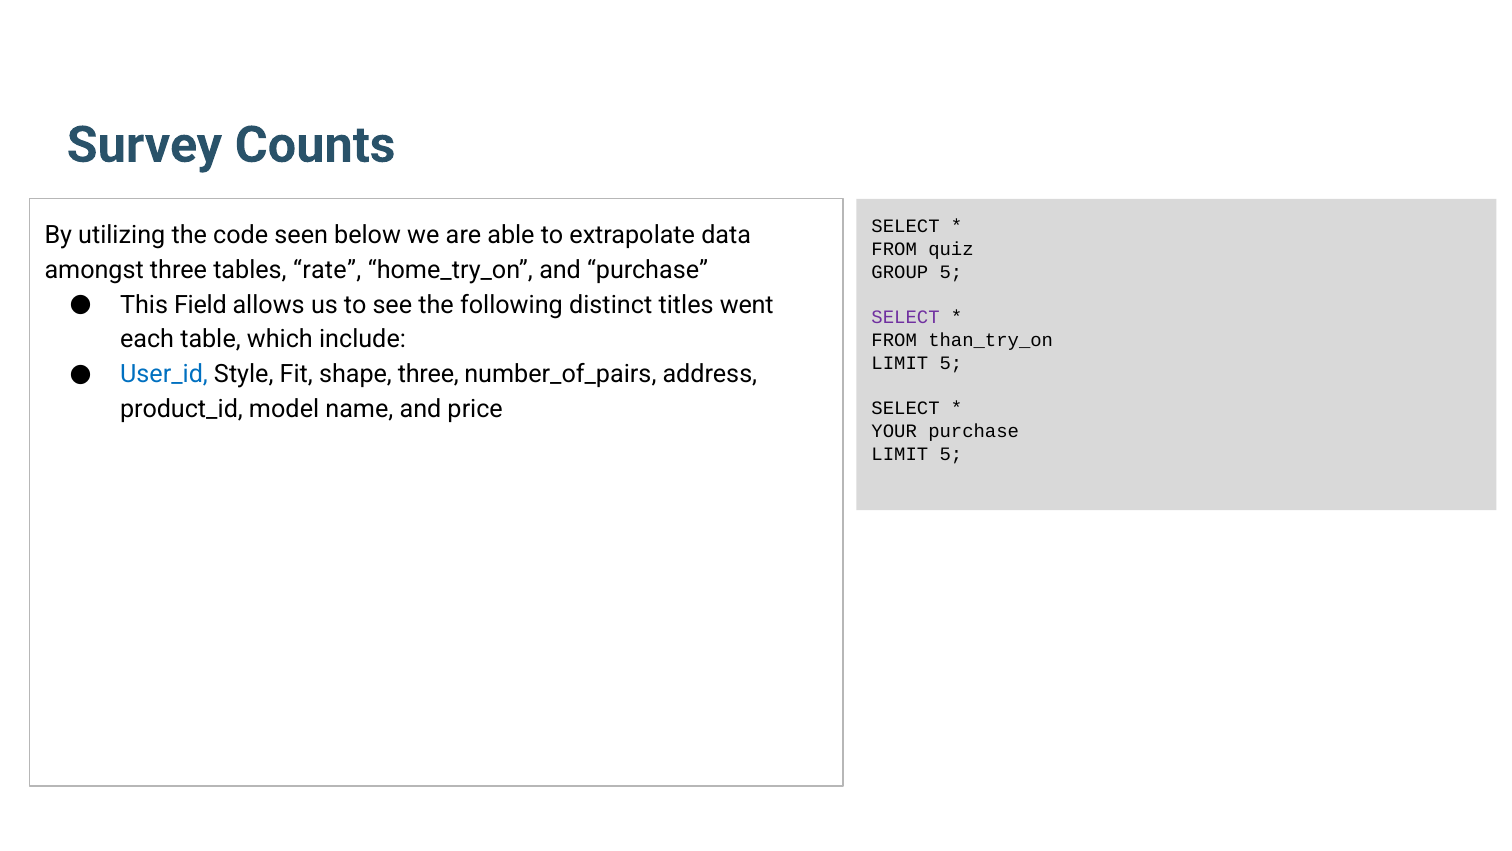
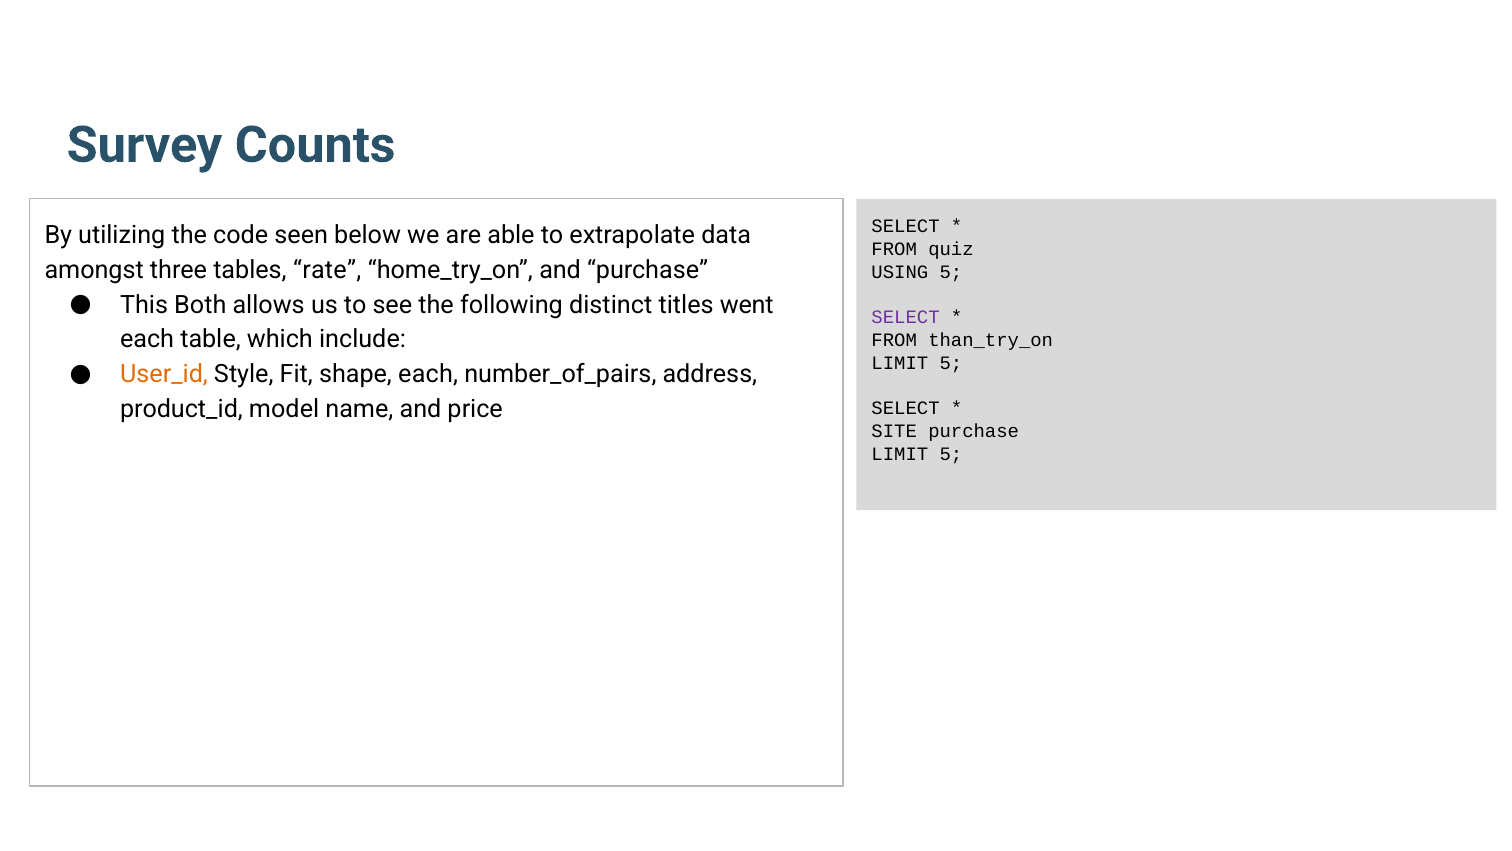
GROUP: GROUP -> USING (900, 272)
Field: Field -> Both (200, 305)
User_id colour: blue -> orange (164, 374)
shape three: three -> each (428, 374)
YOUR: YOUR -> SITE (894, 431)
